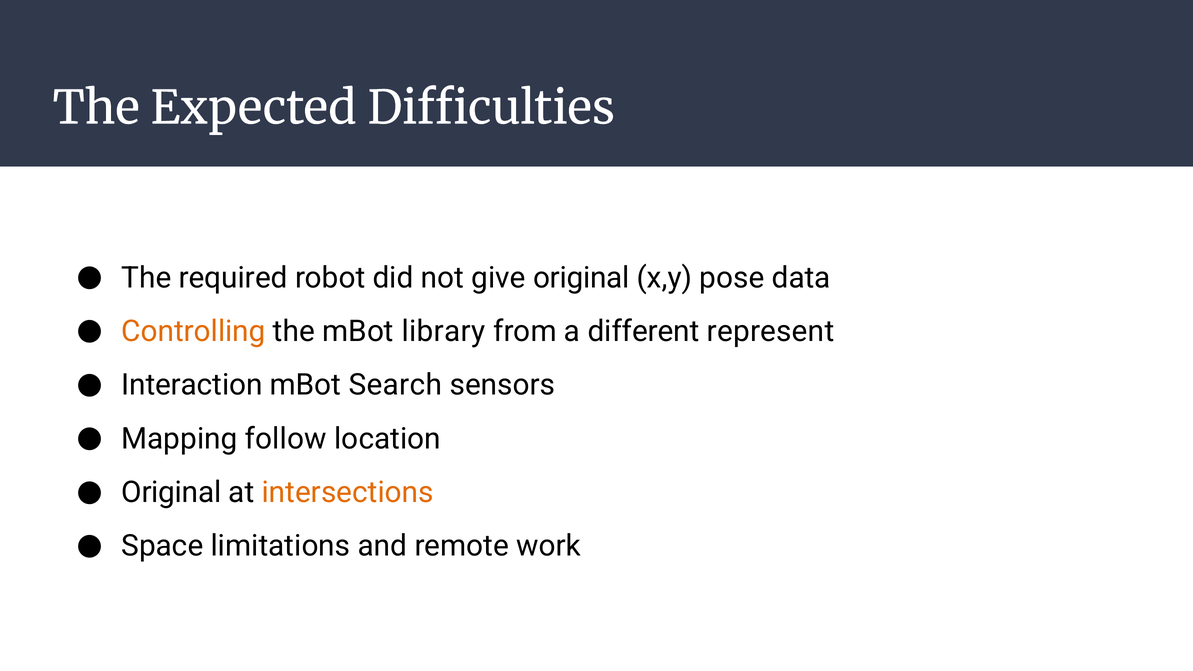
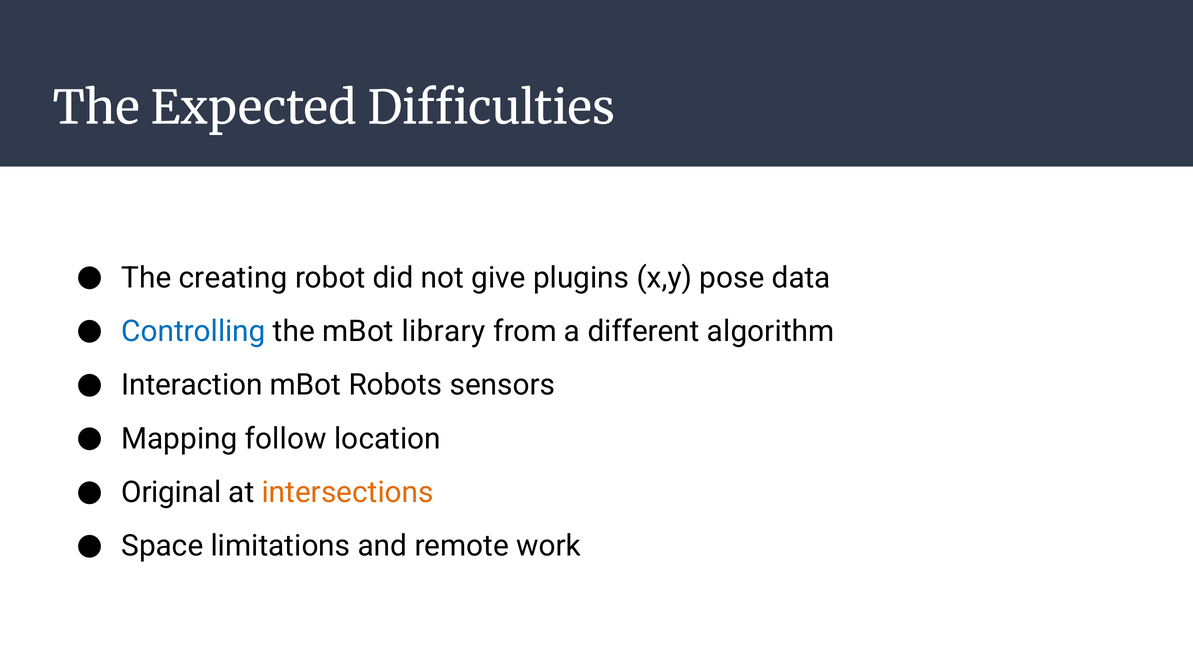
required: required -> creating (233, 278)
give original: original -> plugins (581, 278)
Controlling colour: orange -> blue (193, 331)
represent: represent -> algorithm (771, 331)
Search: Search -> Robots (395, 385)
